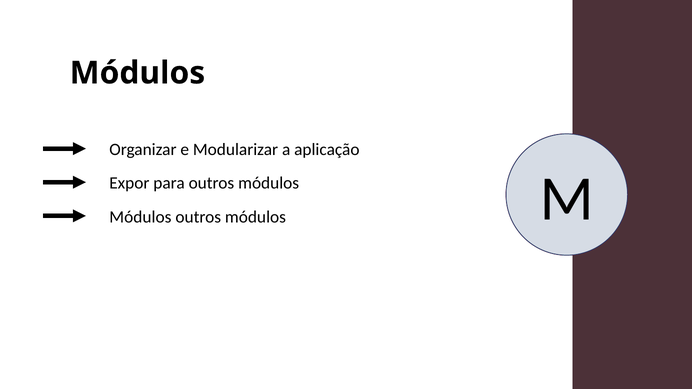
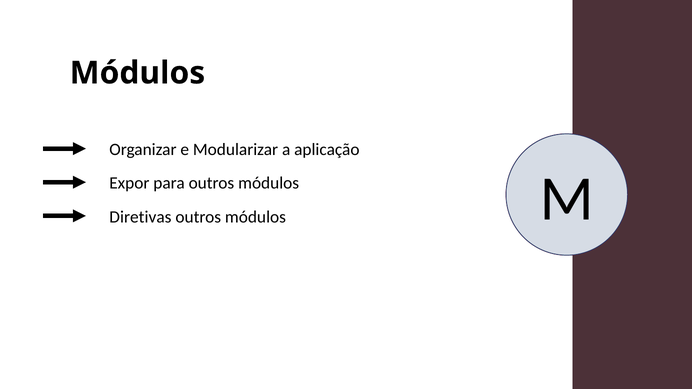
Módulos: Módulos -> Diretivas (140, 217)
